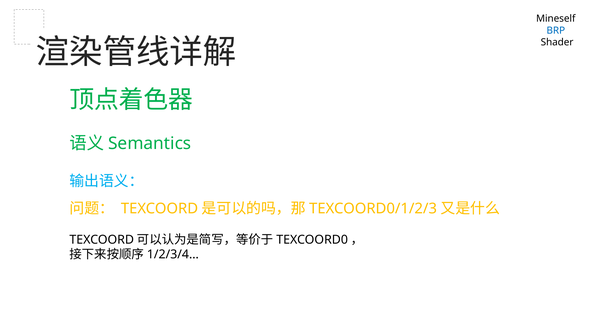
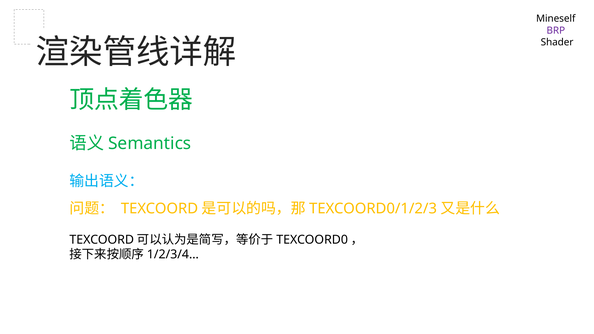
BRP colour: blue -> purple (556, 30)
